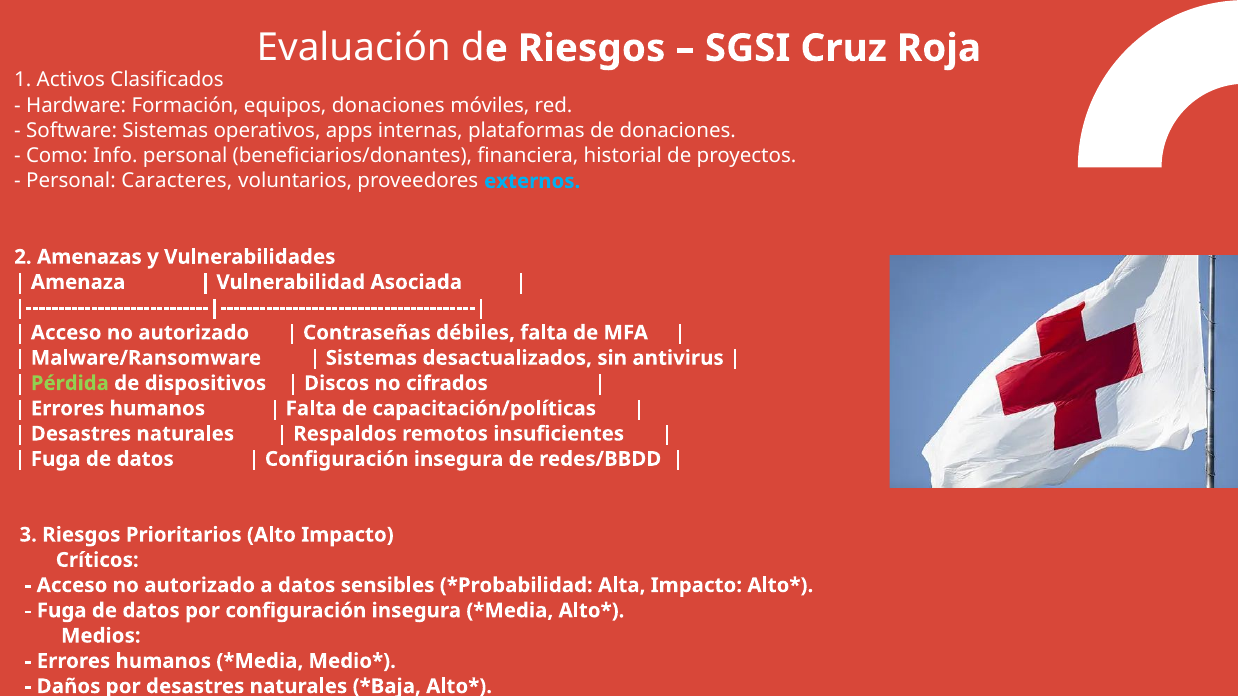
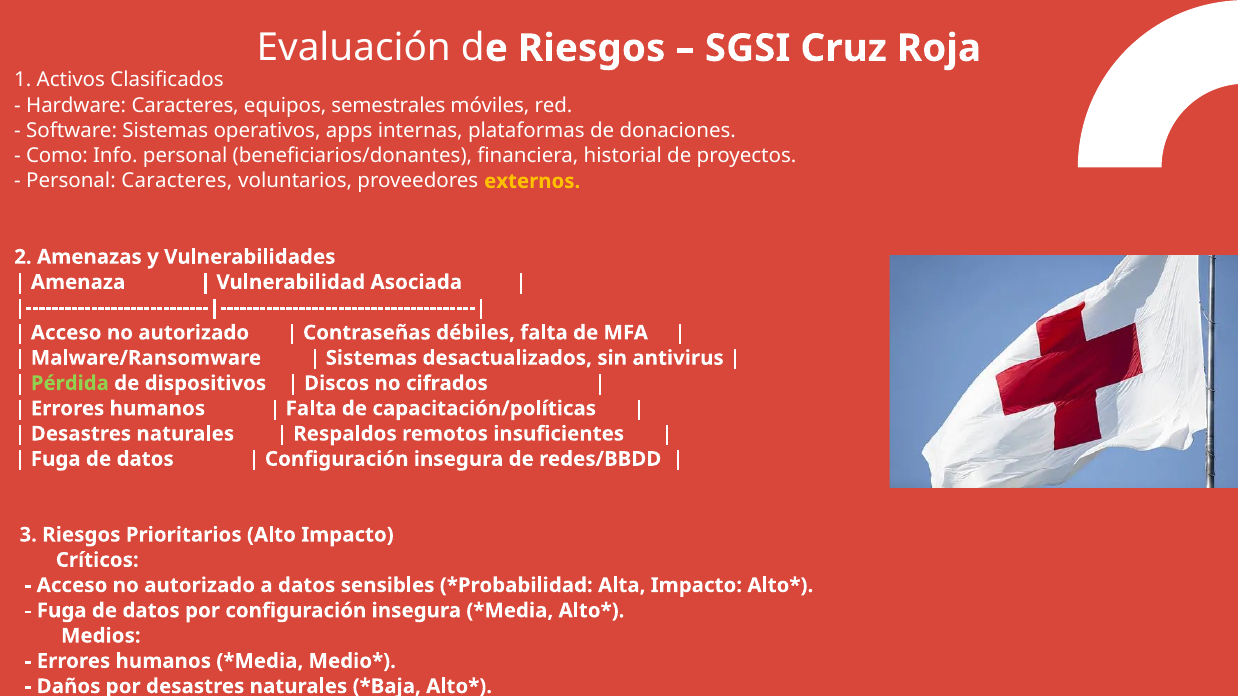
Hardware Formación: Formación -> Caracteres (185, 105)
equipos donaciones: donaciones -> semestrales (388, 105)
externos colour: light blue -> yellow (532, 181)
